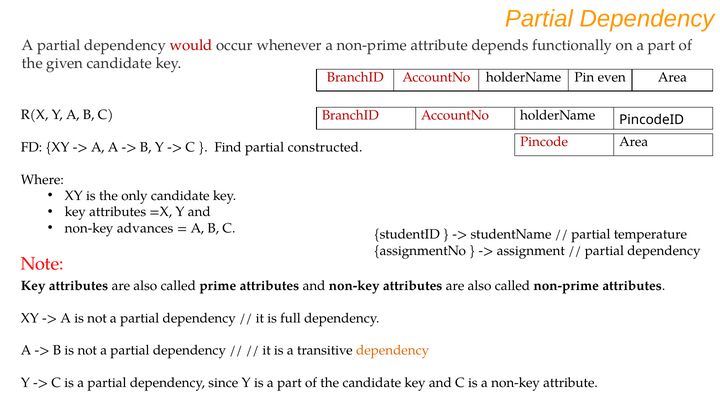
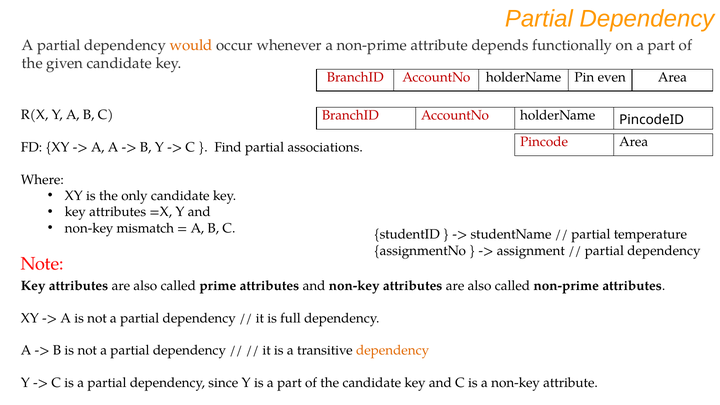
would colour: red -> orange (191, 45)
constructed: constructed -> associations (325, 147)
advances: advances -> mismatch (145, 228)
